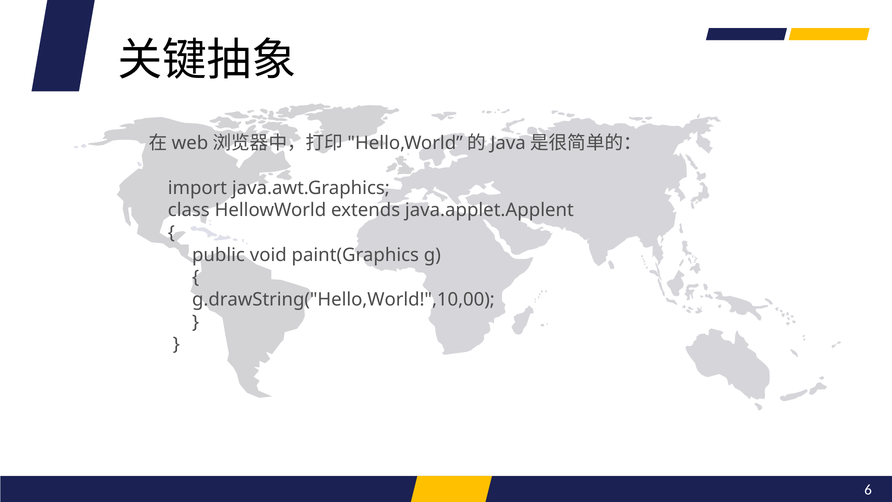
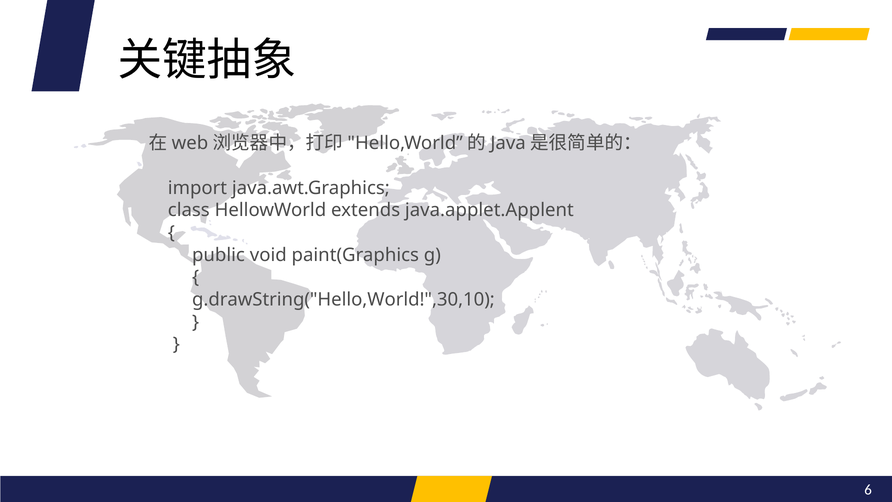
g.drawString("Hello,World!",10,00: g.drawString("Hello,World!",10,00 -> g.drawString("Hello,World!",30,10 (343, 299)
